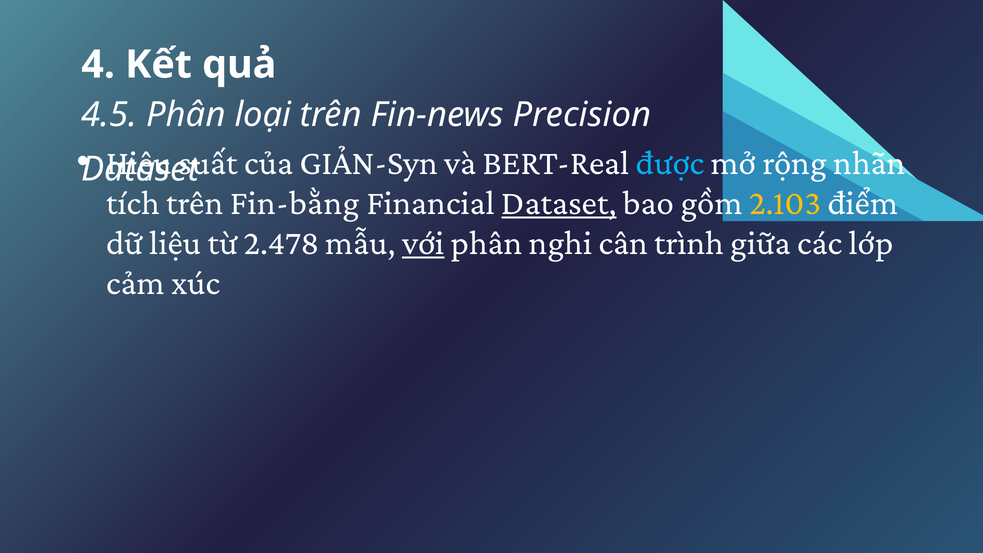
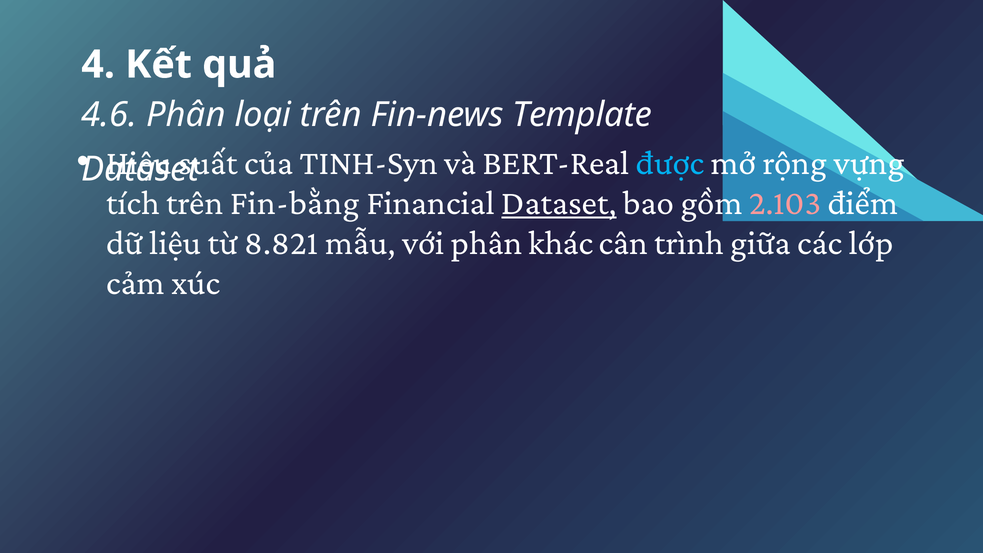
4.5: 4.5 -> 4.6 (109, 115)
Precision: Precision -> Template (582, 115)
GIẢN-Syn: GIẢN-Syn -> TINH-Syn (369, 163)
nhãn: nhãn -> vựng (869, 163)
2.103 colour: yellow -> pink (785, 203)
2.478: 2.478 -> 8.821 (281, 243)
với underline: present -> none (423, 243)
nghi: nghi -> khác (561, 243)
